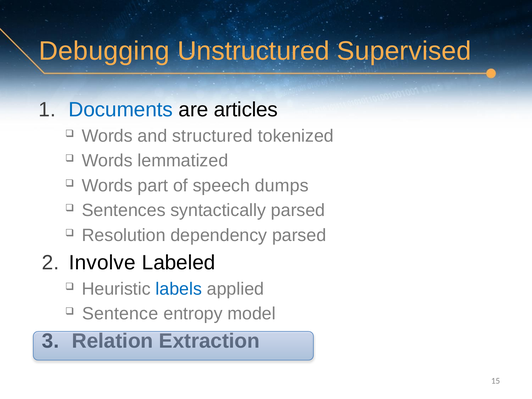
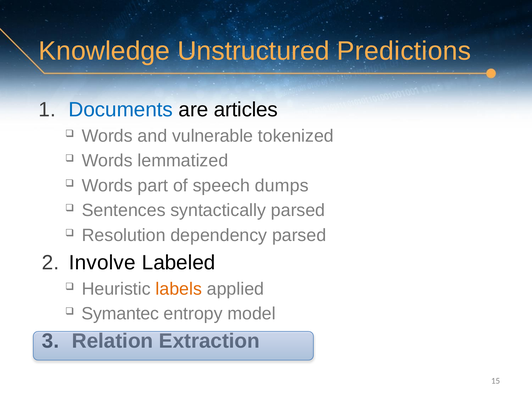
Debugging: Debugging -> Knowledge (104, 51)
Supervised: Supervised -> Predictions (404, 51)
structured: structured -> vulnerable (213, 136)
labels colour: blue -> orange (179, 289)
Sentence: Sentence -> Symantec (120, 314)
